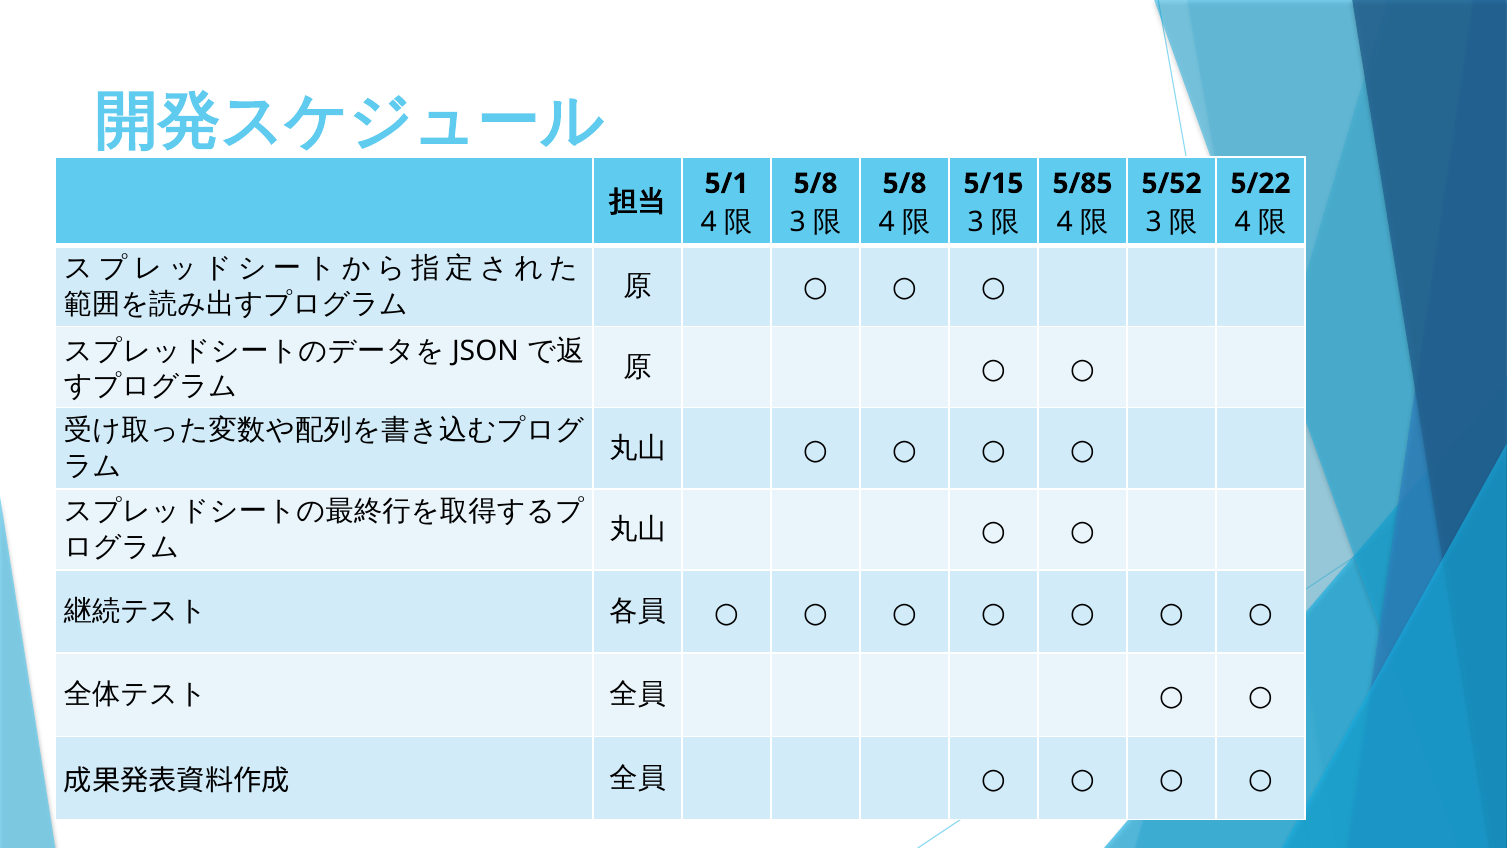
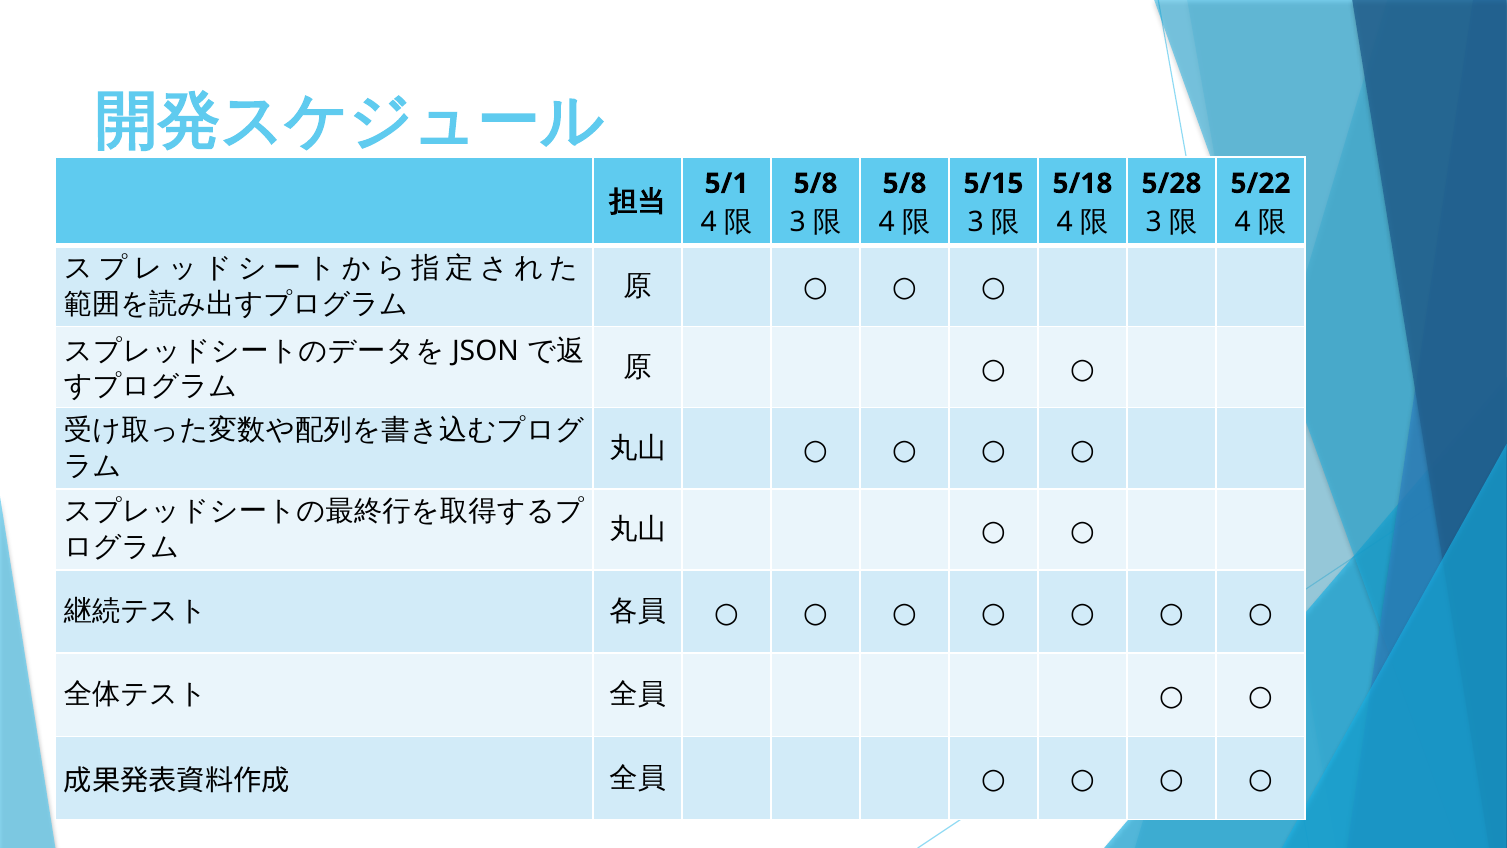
5/85: 5/85 -> 5/18 (1082, 183)
5/52: 5/52 -> 5/28 (1171, 183)
